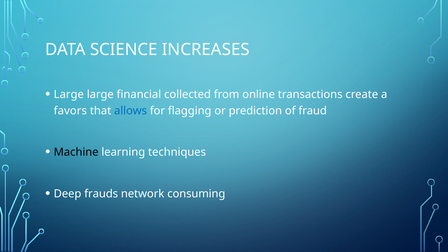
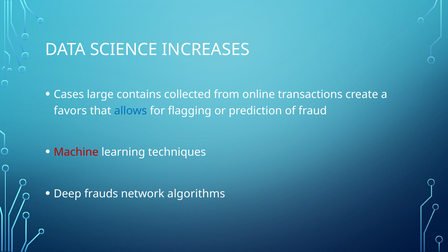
Large: Large -> Cases (69, 95)
financial: financial -> contains (139, 95)
Machine colour: black -> red (76, 152)
consuming: consuming -> algorithms (196, 194)
